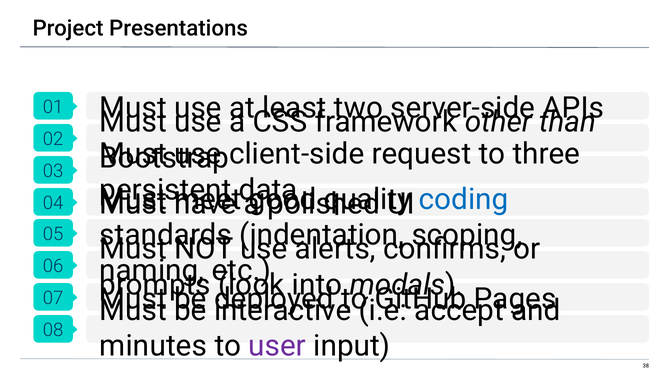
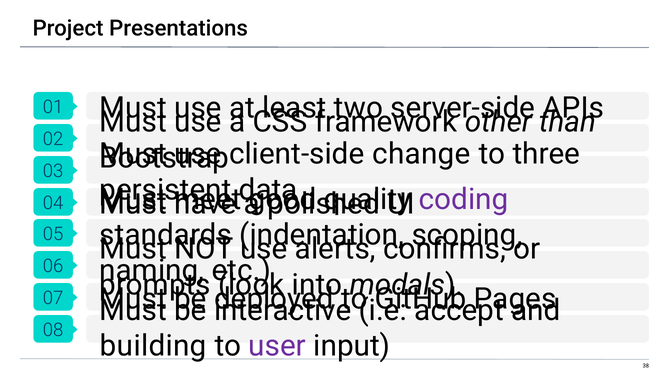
request: request -> change (421, 154)
coding colour: blue -> purple (464, 199)
minutes: minutes -> building (153, 346)
